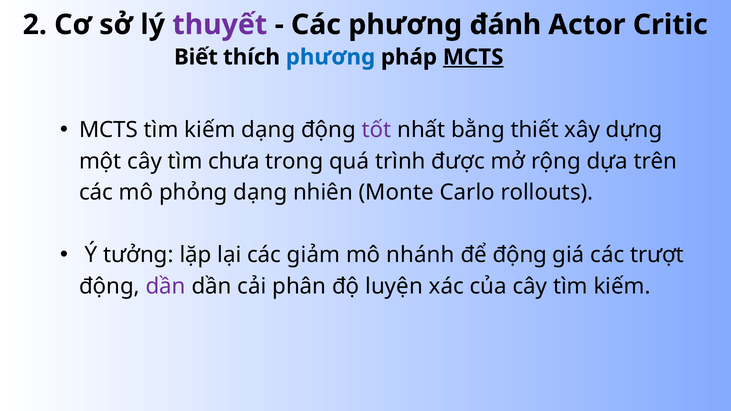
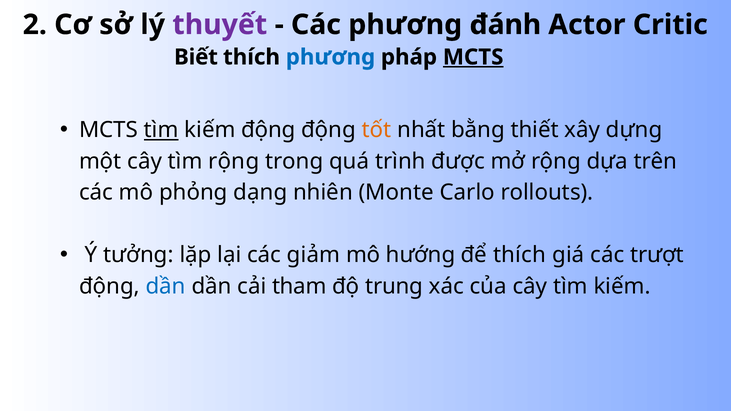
tìm underline: none -> present (161, 130)
kiếm dạng: dạng -> động (268, 130)
tốt colour: purple -> orange (377, 130)
tìm chưa: chưa -> rộng (234, 161)
nhánh: nhánh -> hướng (421, 255)
để động: động -> thích (520, 255)
dần colour: purple -> blue (166, 287)
phân: phân -> tham (299, 287)
luyện: luyện -> trung (394, 287)
